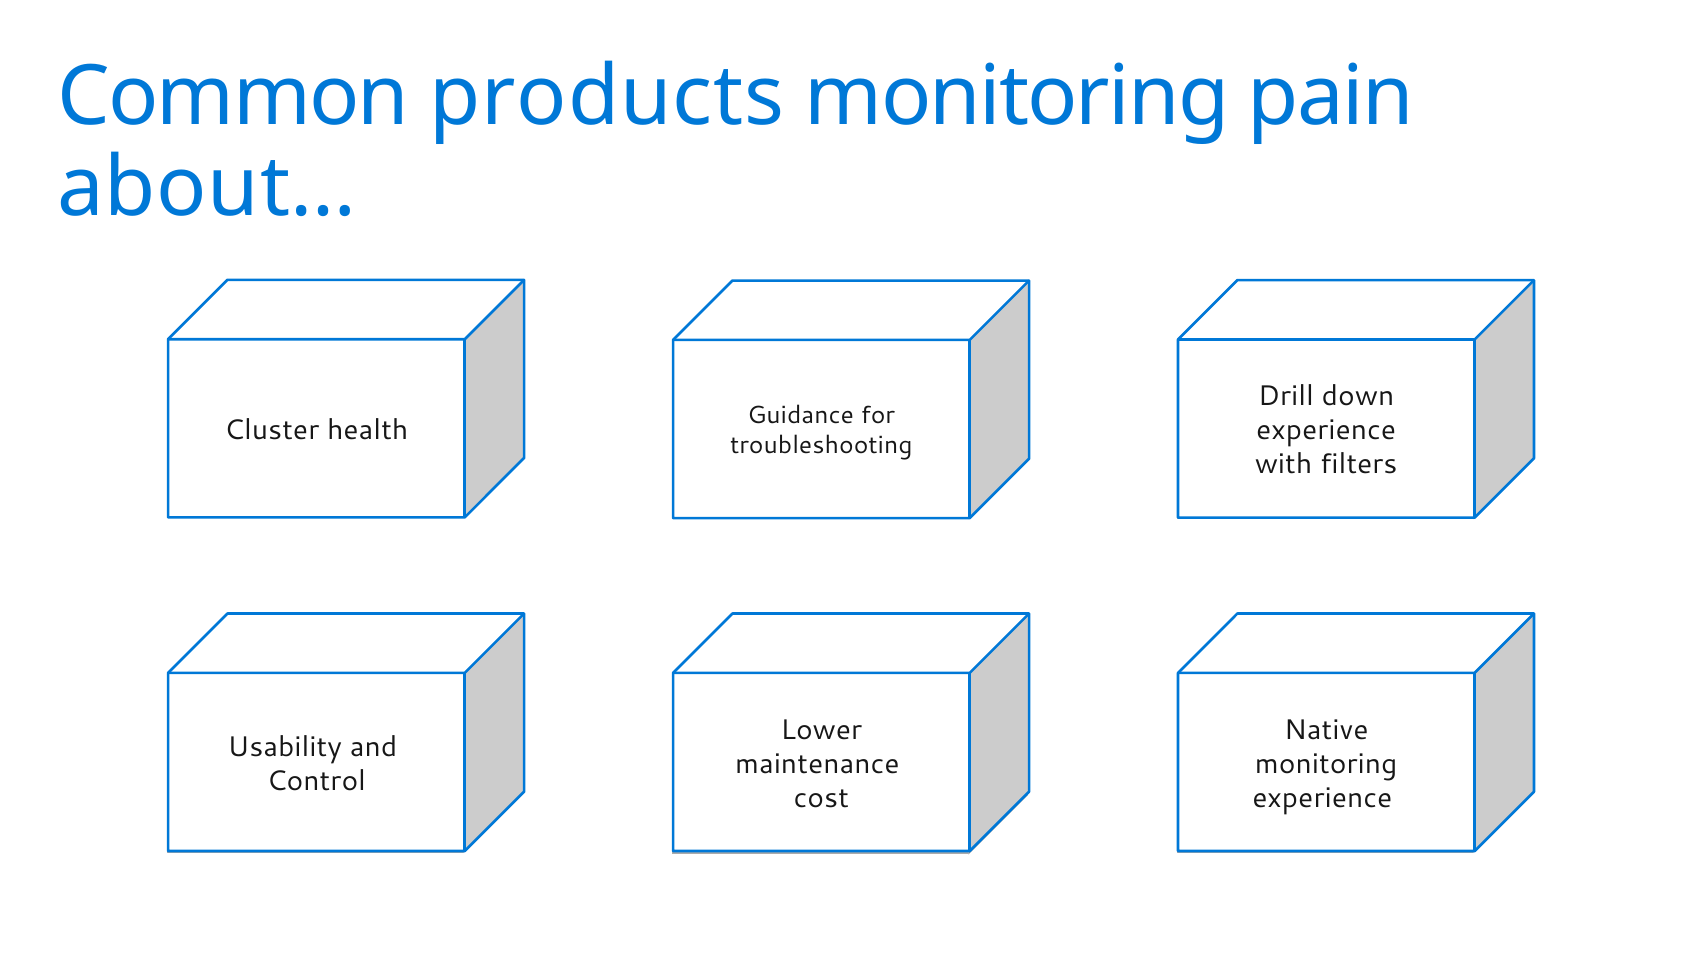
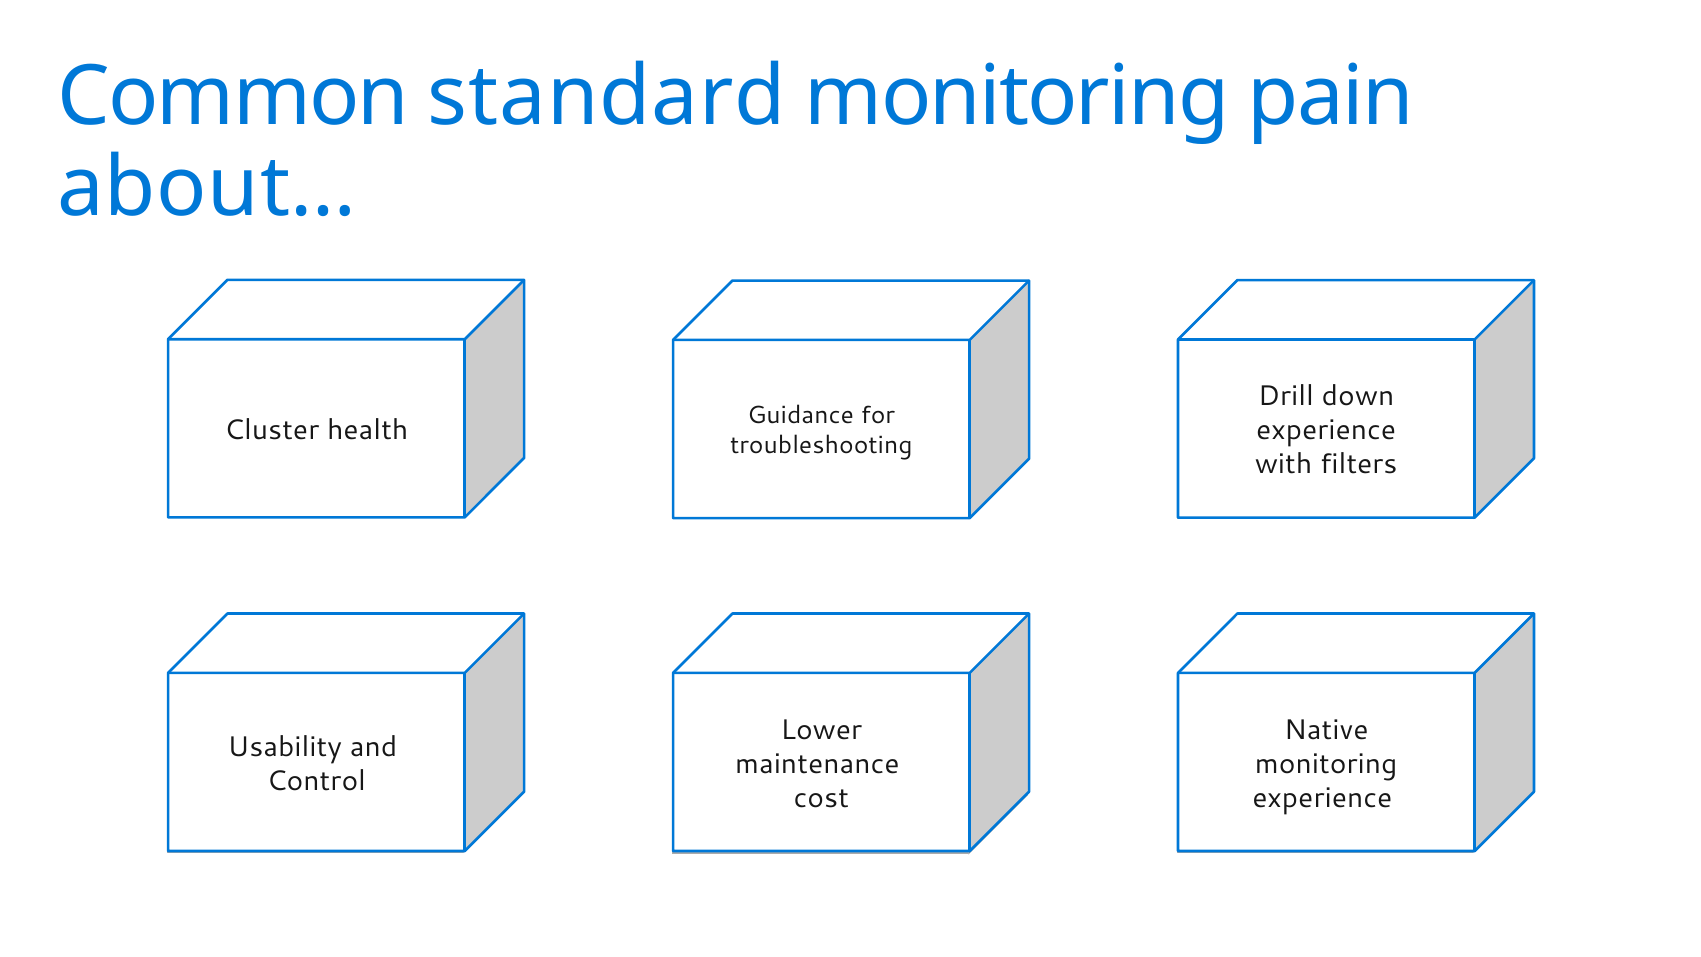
Common products: products -> standard (607, 97)
